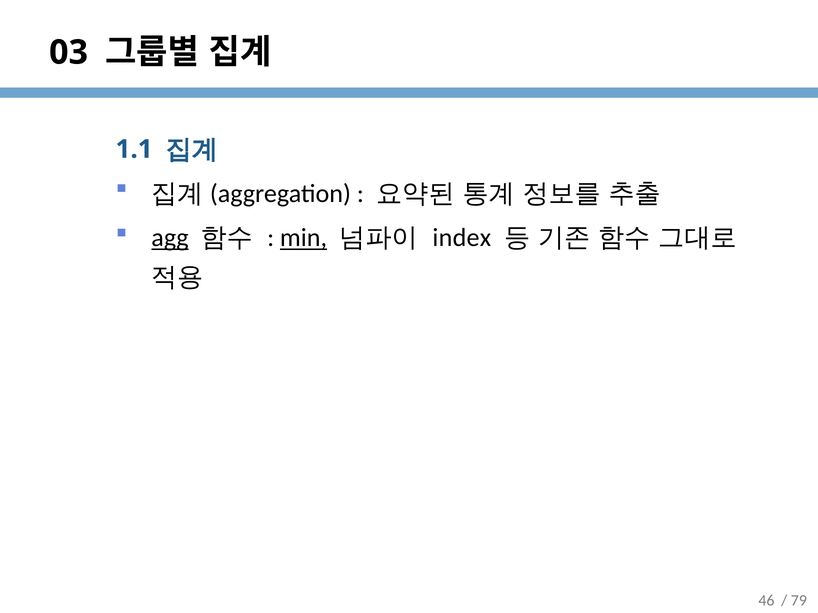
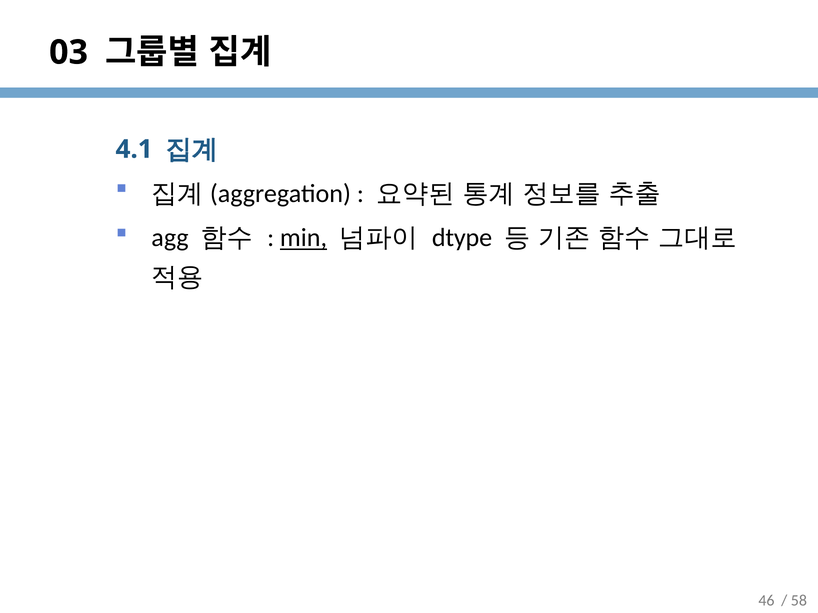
1.1: 1.1 -> 4.1 (134, 149)
agg underline: present -> none (170, 238)
index: index -> dtype (462, 238)
79: 79 -> 58 (799, 601)
